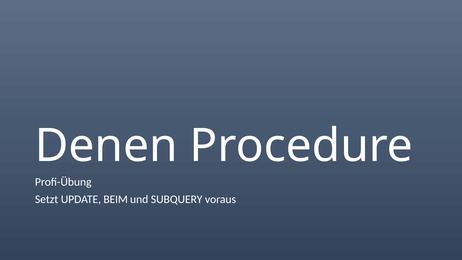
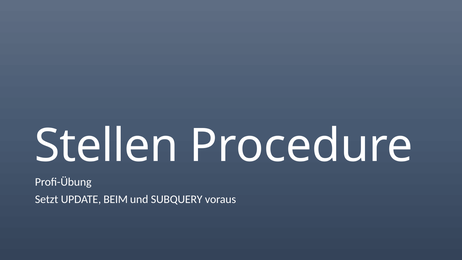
Denen: Denen -> Stellen (107, 146)
